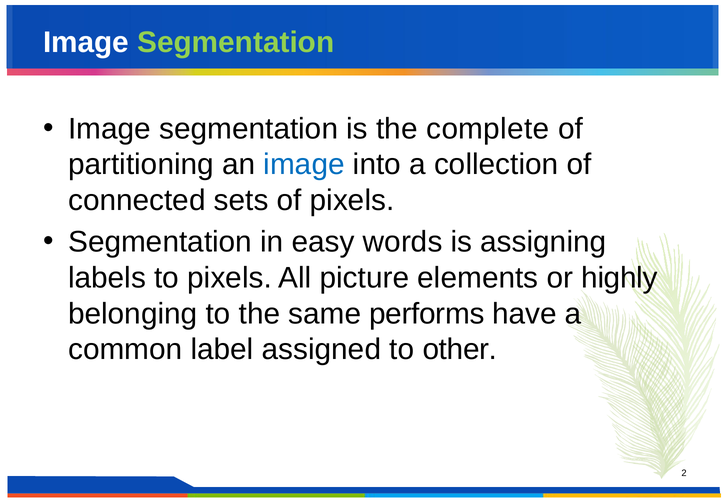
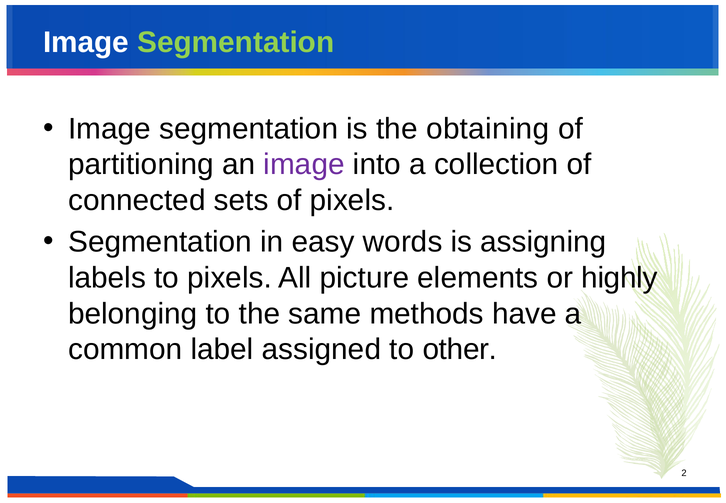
complete: complete -> obtaining (488, 129)
image colour: blue -> purple (304, 164)
performs: performs -> methods (427, 313)
